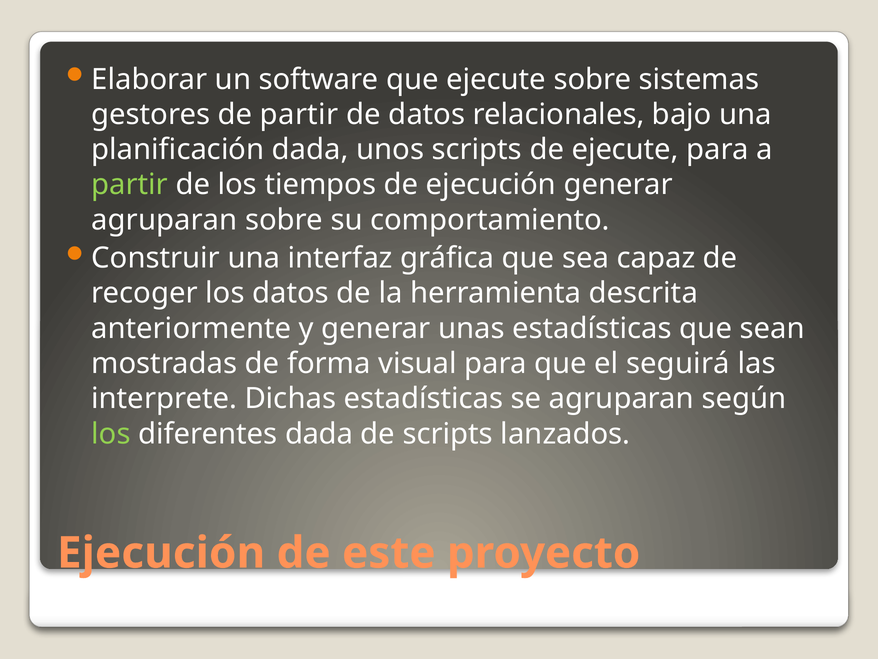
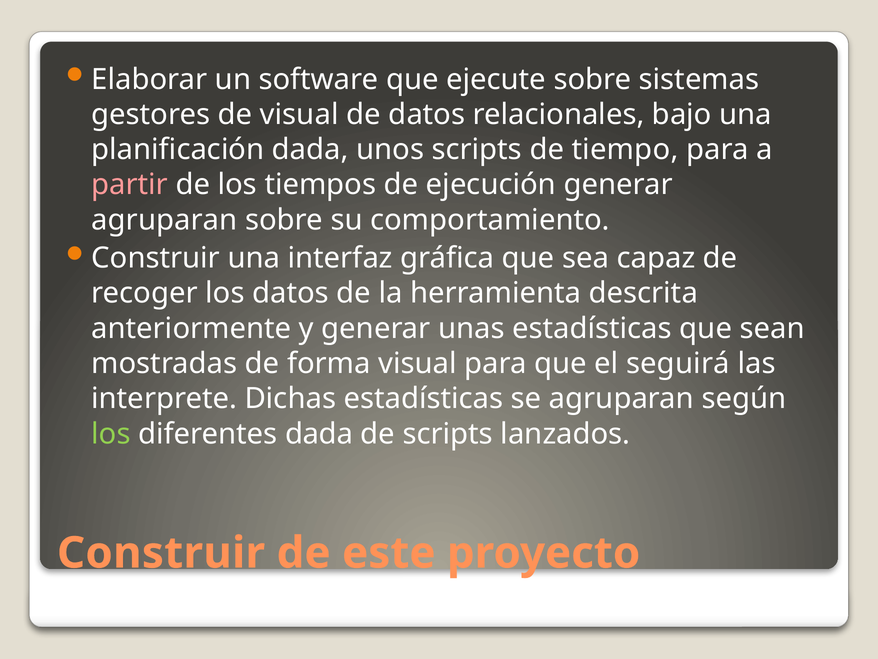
de partir: partir -> visual (299, 114)
de ejecute: ejecute -> tiempo (625, 150)
partir colour: light green -> pink (130, 185)
Ejecución: Ejecución -> Construir (161, 553)
